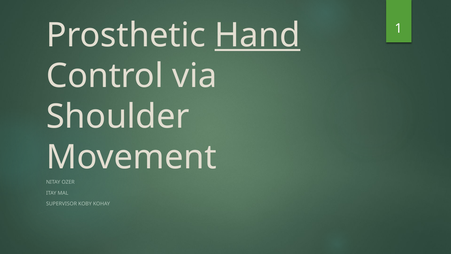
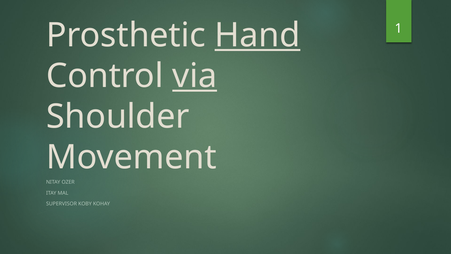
via underline: none -> present (195, 76)
